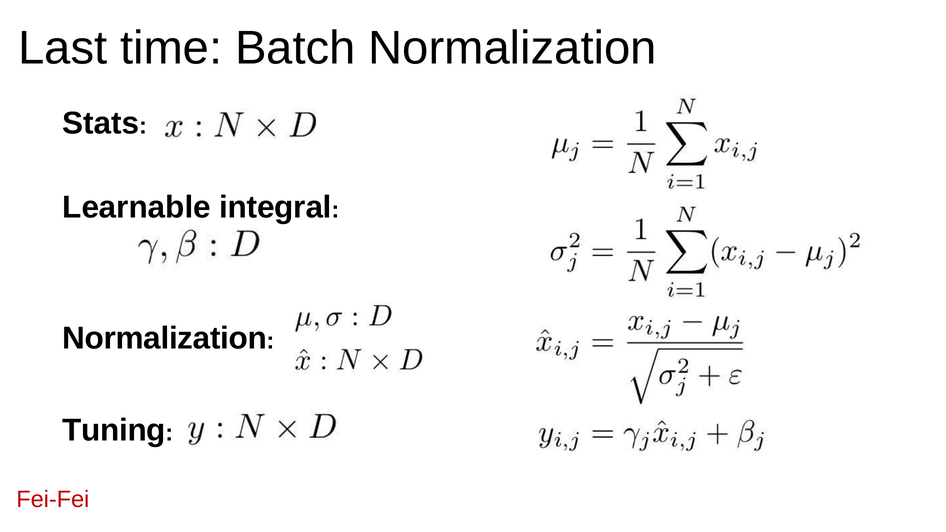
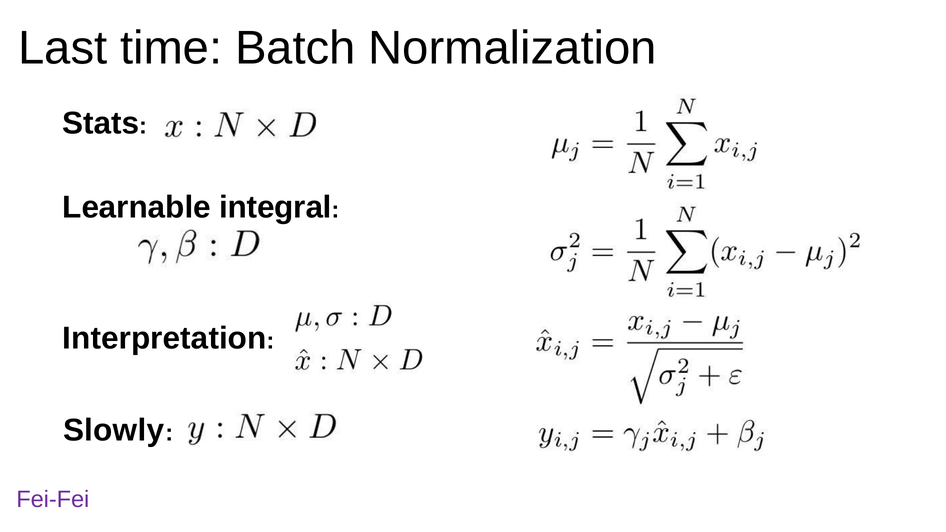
Normalization: Normalization -> Interpretation (164, 338)
Tuning: Tuning -> Slowly (114, 430)
Fei-Fei colour: red -> purple (53, 499)
